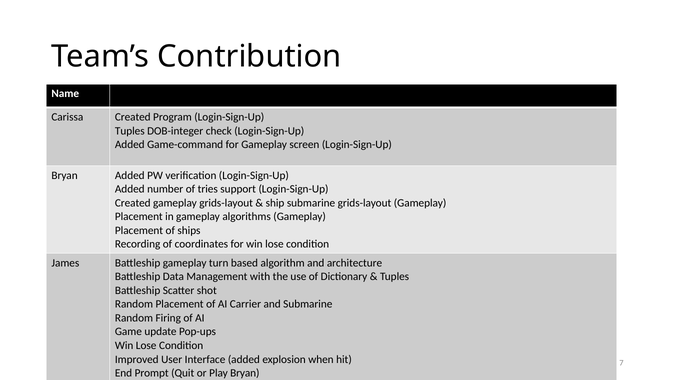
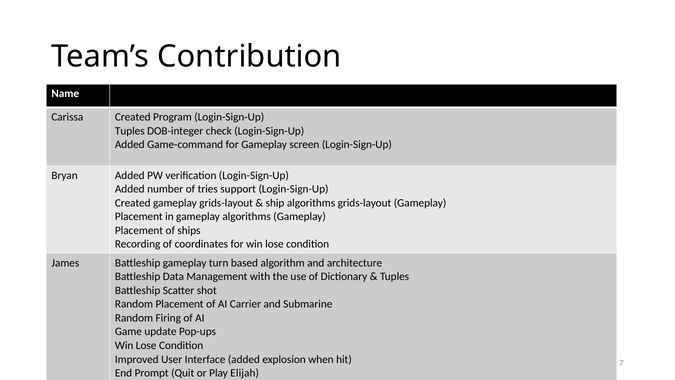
ship submarine: submarine -> algorithms (311, 203)
Play Bryan: Bryan -> Elijah (245, 373)
